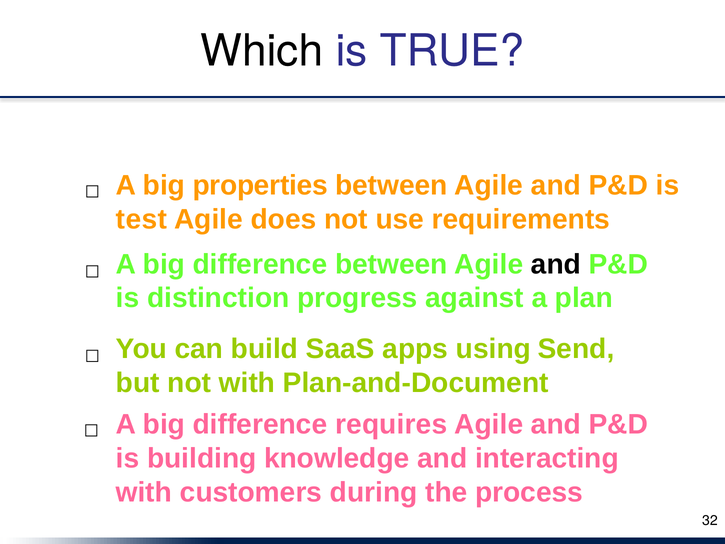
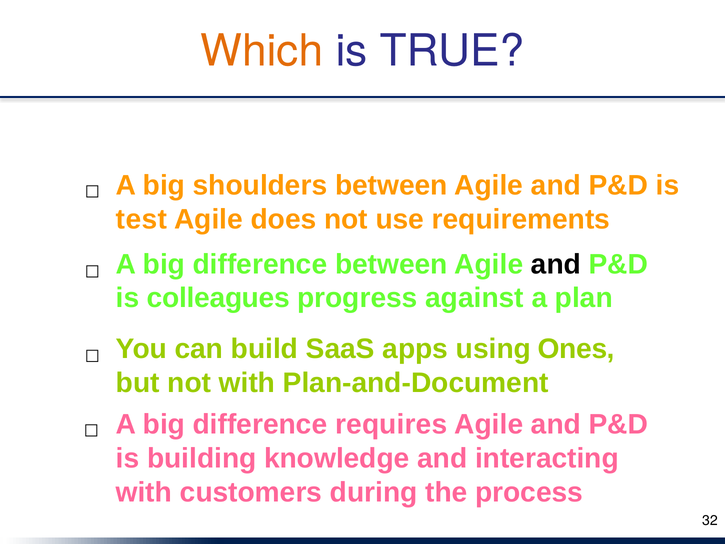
Which colour: black -> orange (262, 51)
properties: properties -> shoulders (260, 186)
distinction: distinction -> colleagues (218, 298)
Send: Send -> Ones (576, 349)
